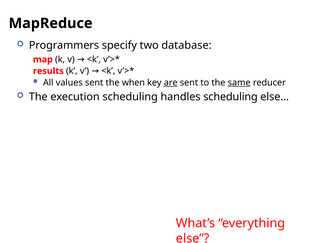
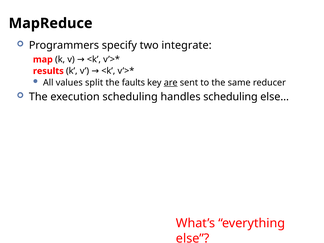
database: database -> integrate (187, 45)
values sent: sent -> split (94, 83)
when: when -> faults (133, 83)
same underline: present -> none (239, 83)
